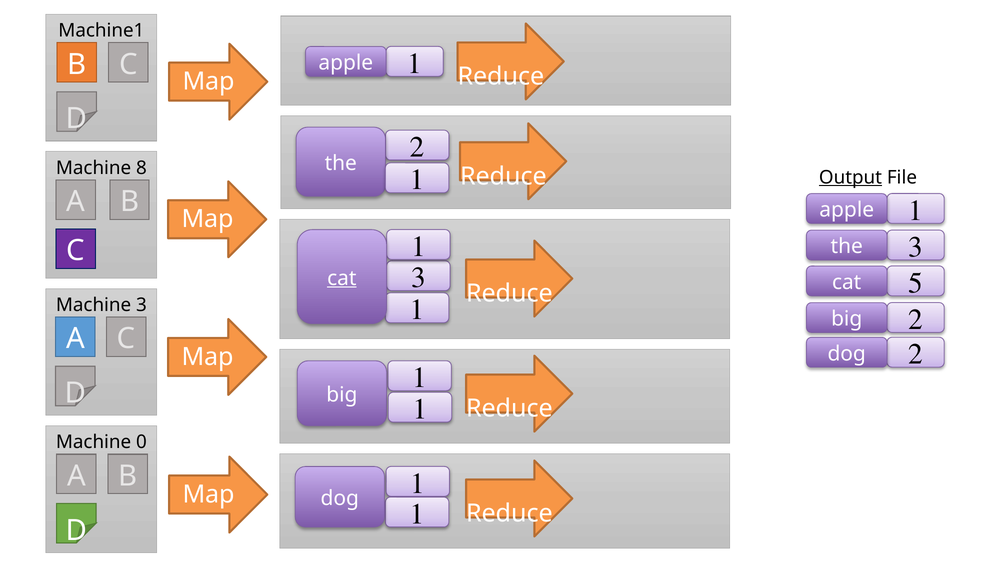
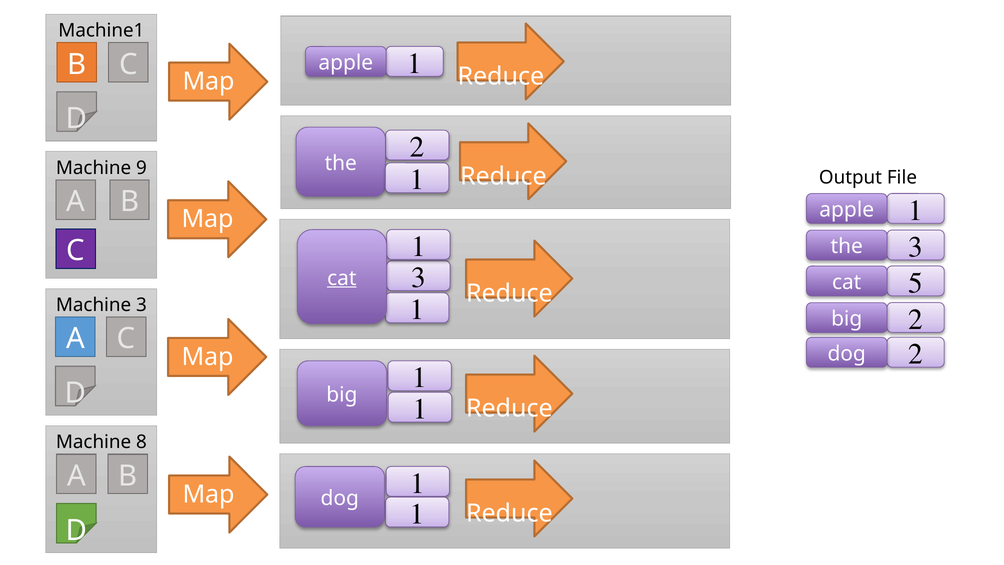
8: 8 -> 9 (141, 168)
Output underline: present -> none (851, 177)
0: 0 -> 8 (141, 442)
